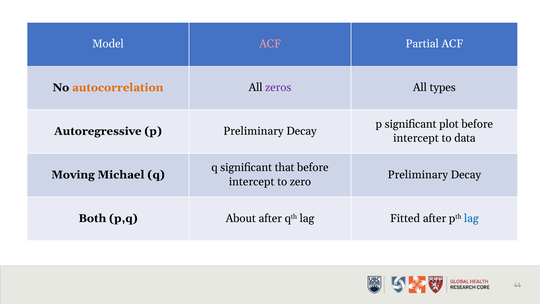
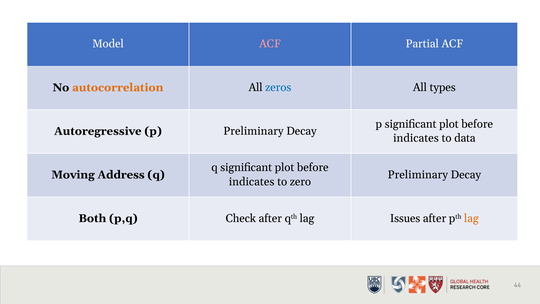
zeros colour: purple -> blue (278, 87)
intercept: intercept -> indicates (416, 138)
q significant that: that -> plot (285, 167)
Michael: Michael -> Address (121, 175)
intercept: intercept -> indicates (252, 182)
About: About -> Check (241, 218)
Fitted: Fitted -> Issues (405, 218)
lag colour: blue -> orange (471, 218)
